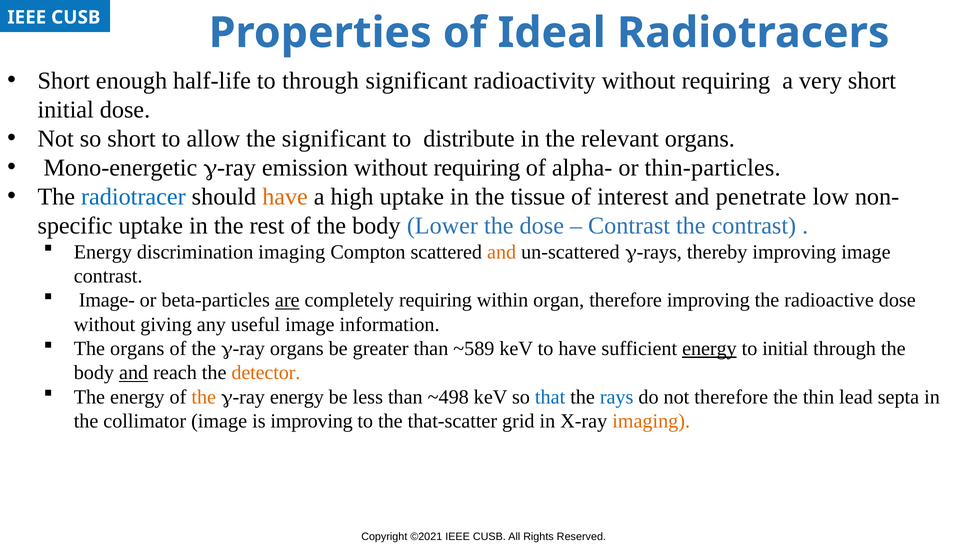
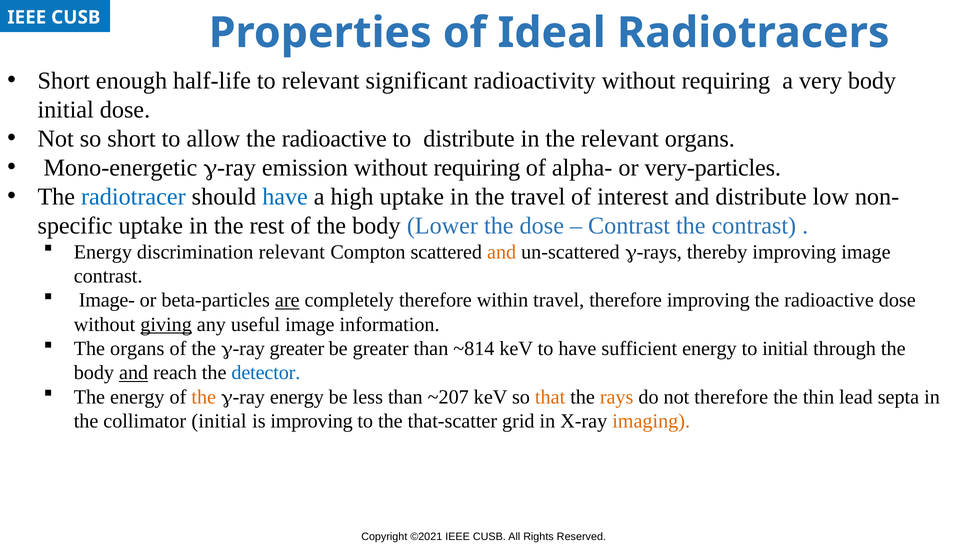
to through: through -> relevant (321, 81)
very short: short -> body (872, 81)
allow the significant: significant -> radioactive (334, 139)
thin-particles: thin-particles -> very-particles (713, 168)
have colour: orange -> blue (285, 197)
the tissue: tissue -> travel (538, 197)
and penetrate: penetrate -> distribute (761, 197)
discrimination imaging: imaging -> relevant (292, 252)
completely requiring: requiring -> therefore (435, 301)
within organ: organ -> travel (559, 301)
giving underline: none -> present (166, 325)
-ray organs: organs -> greater (297, 349)
~589: ~589 -> ~814 (474, 349)
energy underline: present -> none (709, 349)
detector colour: orange -> blue (266, 373)
~498: ~498 -> ~207 (448, 397)
that colour: blue -> orange (550, 397)
rays colour: blue -> orange (617, 397)
collimator image: image -> initial (219, 422)
